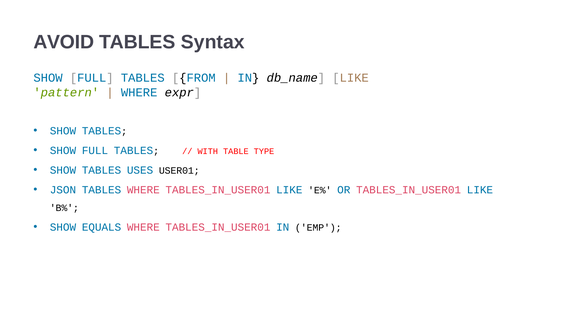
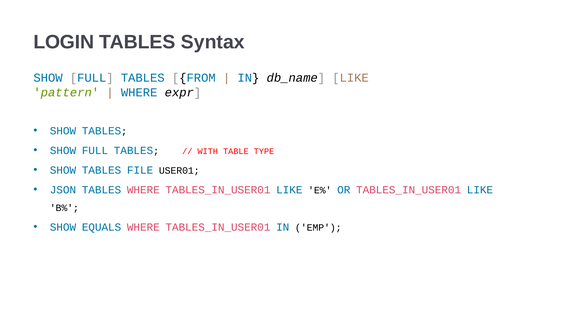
AVOID: AVOID -> LOGIN (64, 42)
USES: USES -> FILE (140, 170)
